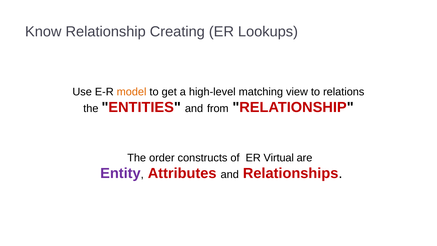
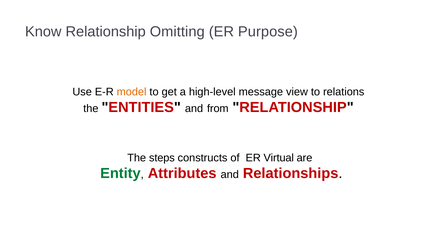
Creating: Creating -> Omitting (177, 32)
Lookups: Lookups -> Purpose (268, 32)
matching: matching -> message (261, 92)
order: order -> steps (162, 158)
Entity colour: purple -> green (120, 173)
